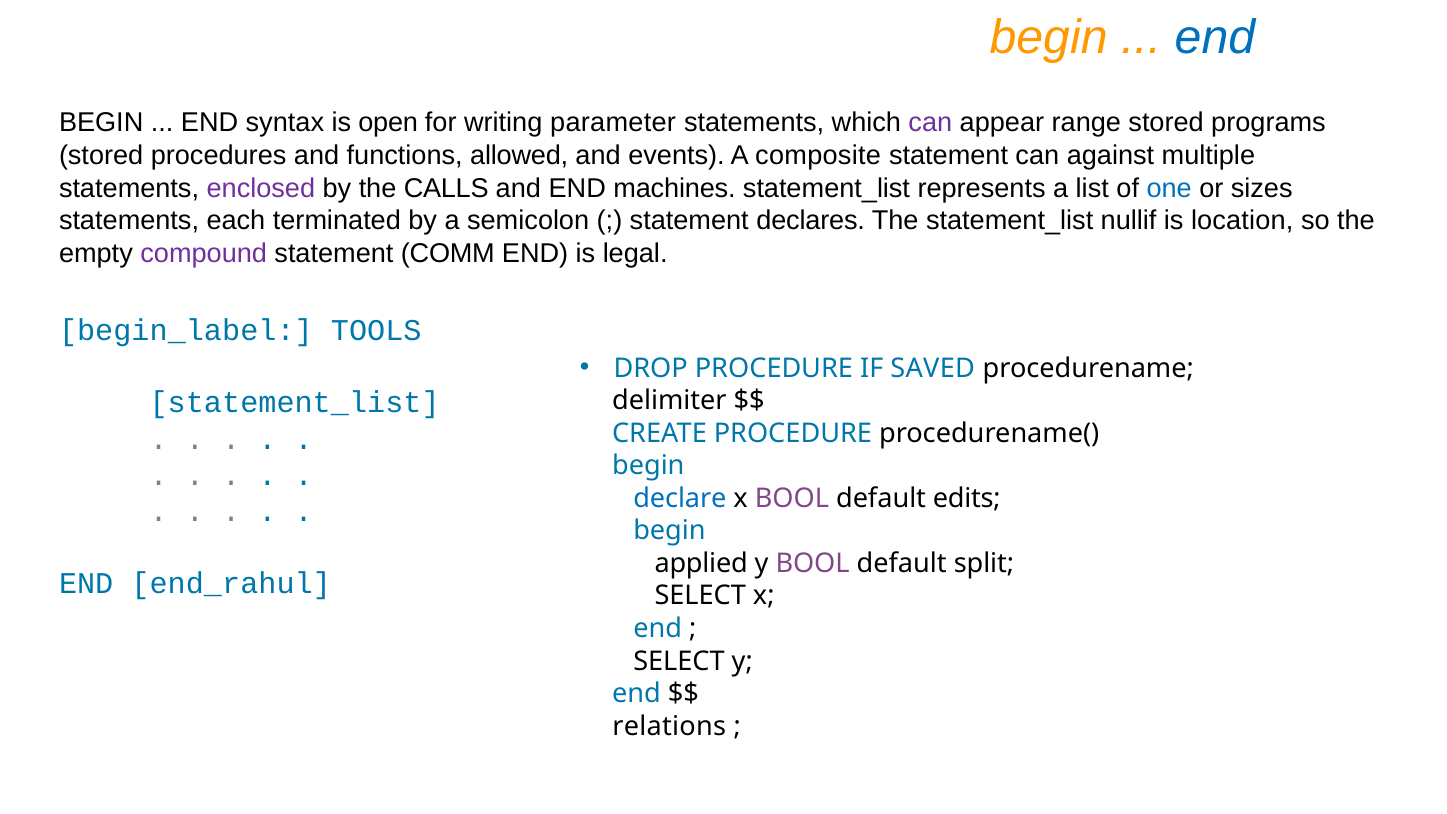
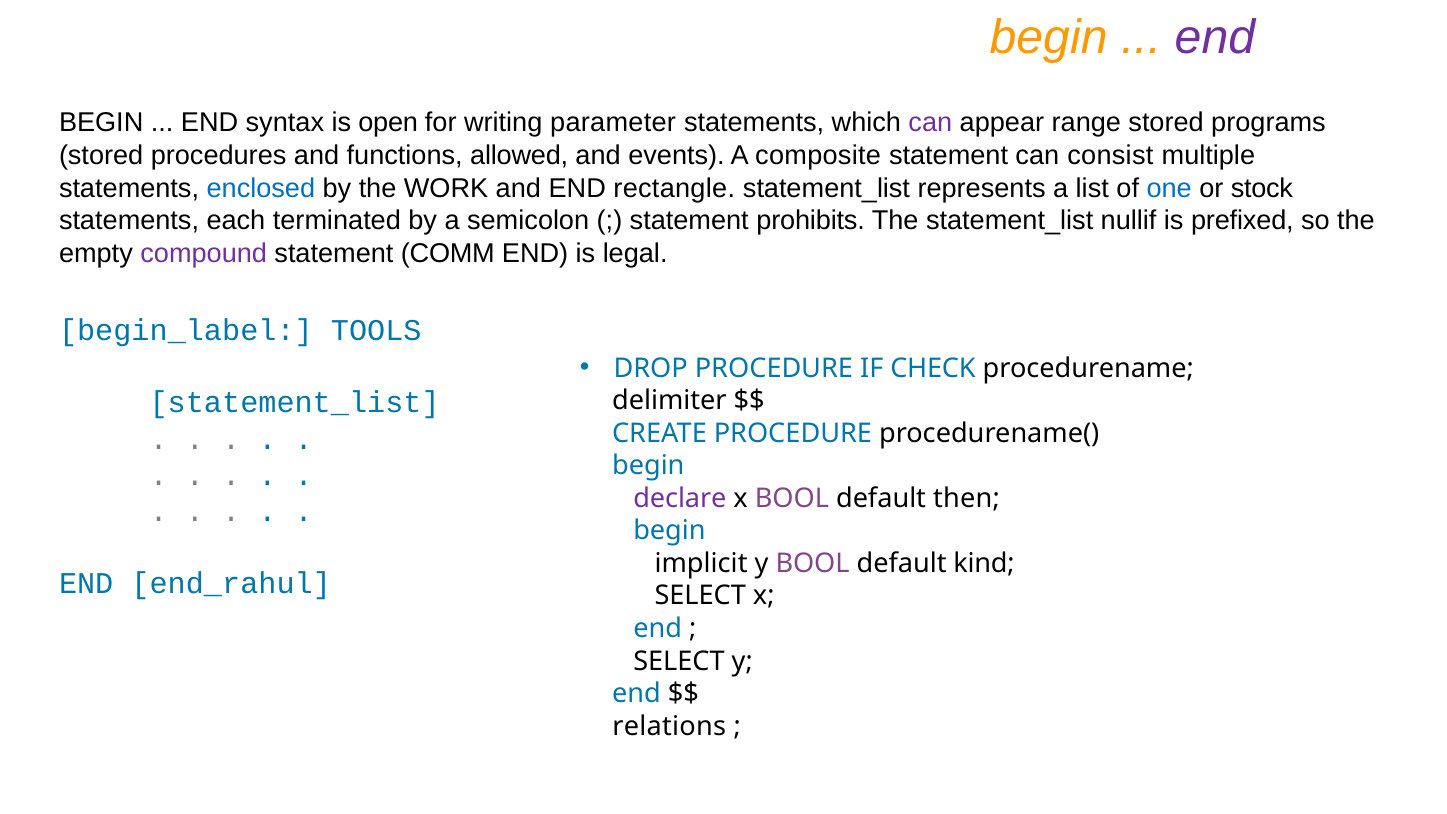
end colour: blue -> purple (1215, 38)
against: against -> consist (1110, 155)
enclosed colour: purple -> blue (261, 188)
CALLS: CALLS -> WORK (446, 188)
machines: machines -> rectangle (674, 188)
sizes: sizes -> stock (1262, 188)
declares: declares -> prohibits (811, 221)
location: location -> prefixed (1242, 221)
SAVED: SAVED -> CHECK (933, 368)
declare colour: blue -> purple (680, 498)
edits: edits -> then (967, 498)
applied: applied -> implicit (701, 563)
split: split -> kind (984, 563)
